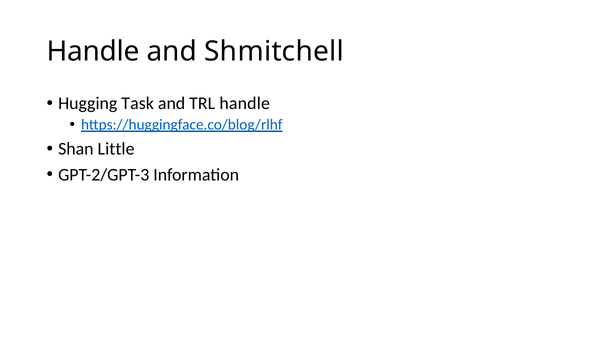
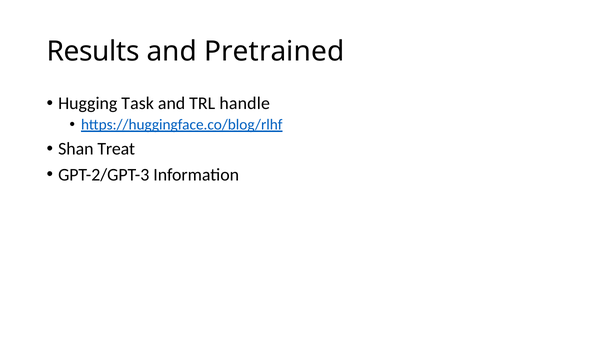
Handle: Handle -> Results (93, 51)
Shmitchell: Shmitchell -> Pretrained (274, 51)
Little: Little -> Treat (116, 149)
